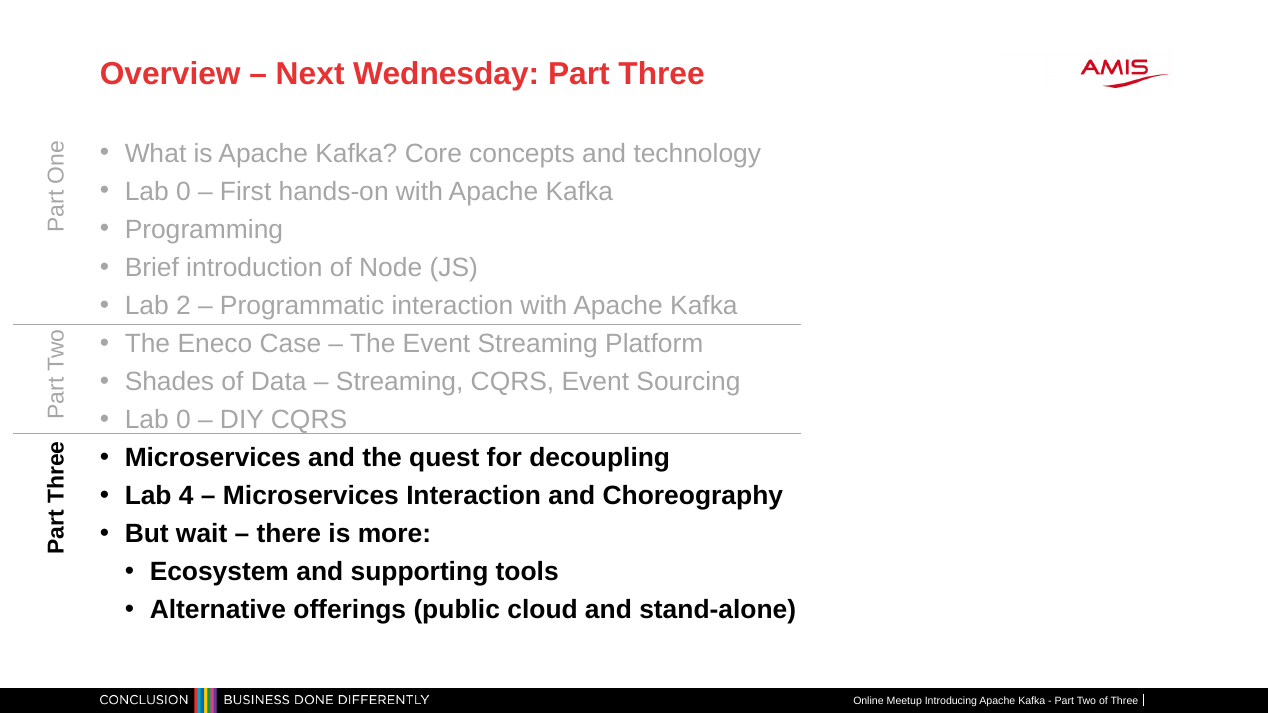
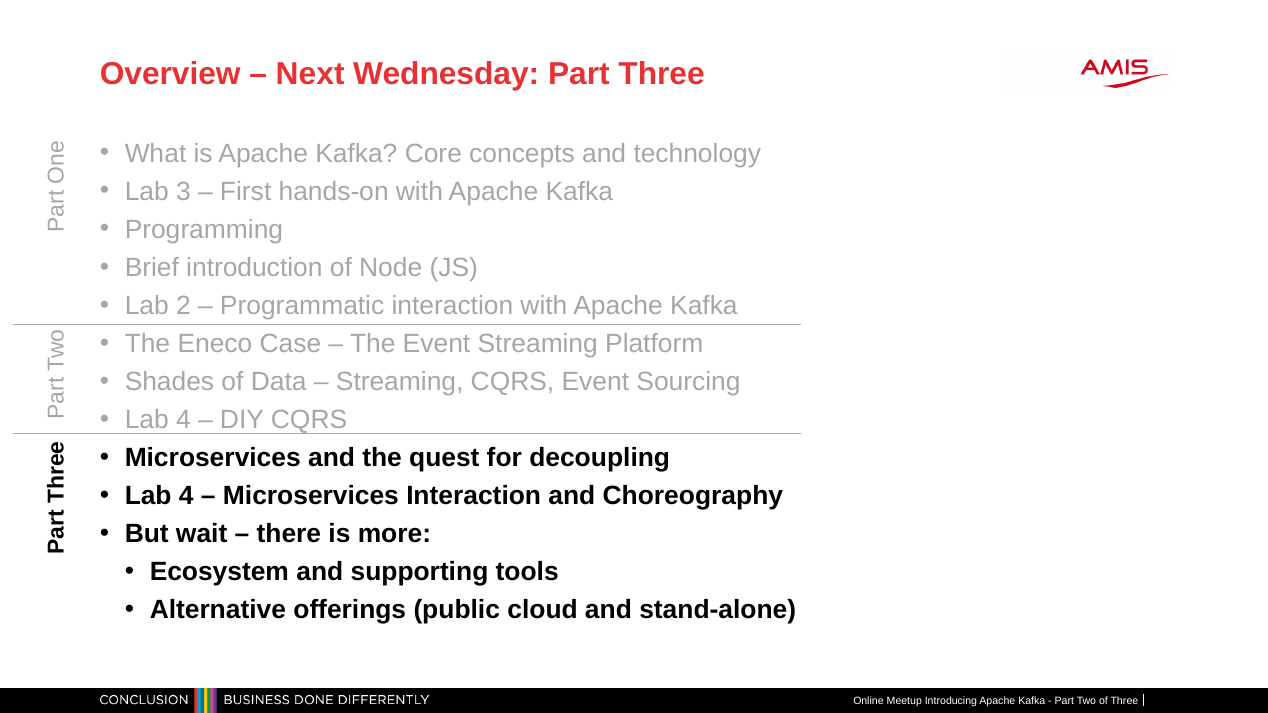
0: 0 -> 3 (183, 192)
0: 0 -> 4 (183, 420)
